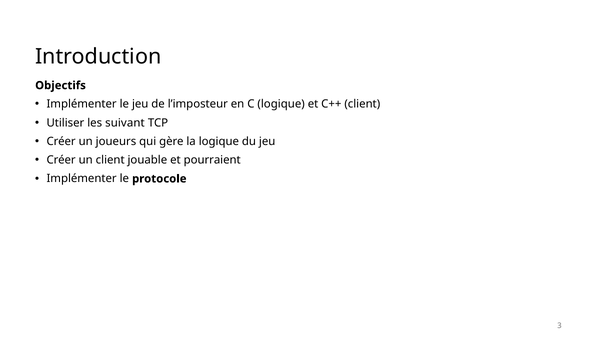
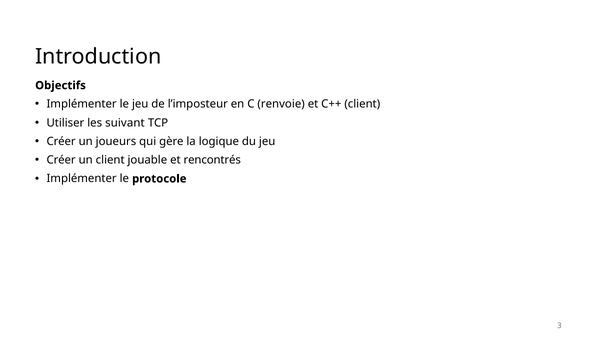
C logique: logique -> renvoie (281, 104)
pourraient: pourraient -> rencontrés (212, 160)
